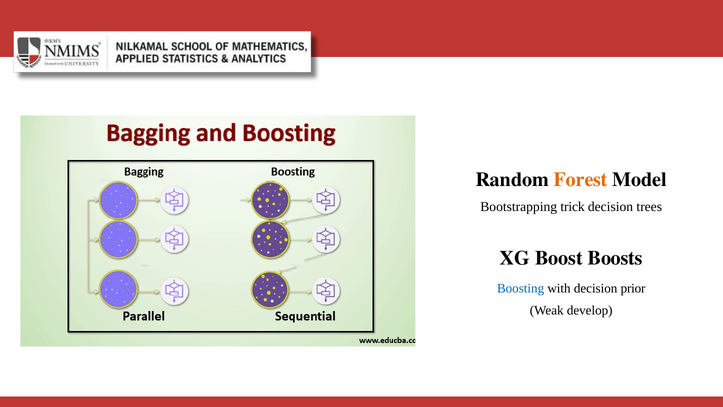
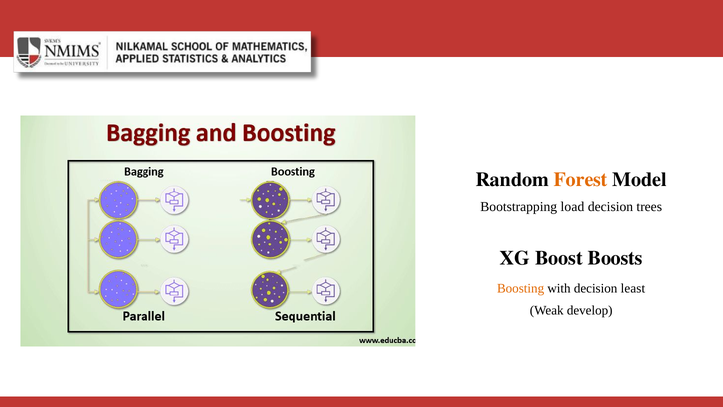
trick: trick -> load (572, 207)
Boosting colour: blue -> orange (521, 288)
prior: prior -> least (633, 288)
